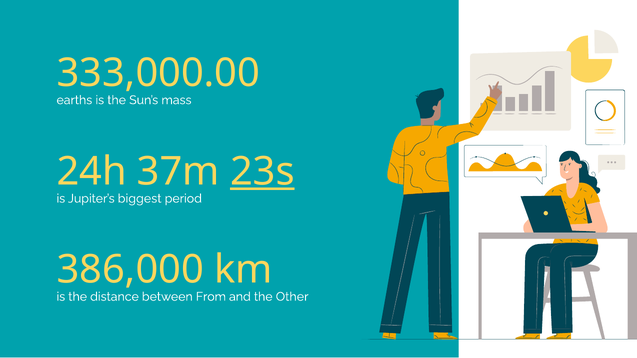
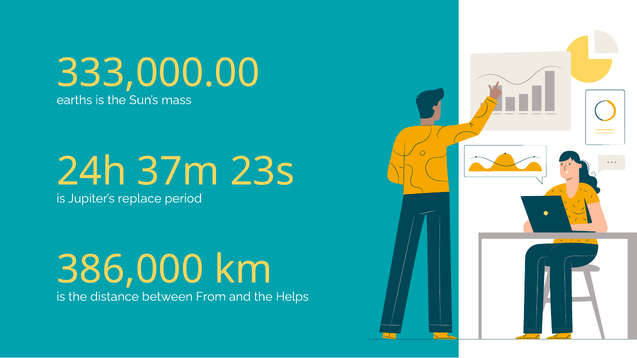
23s underline: present -> none (262, 172)
biggest: biggest -> replace (140, 199)
Other: Other -> Helps (292, 297)
